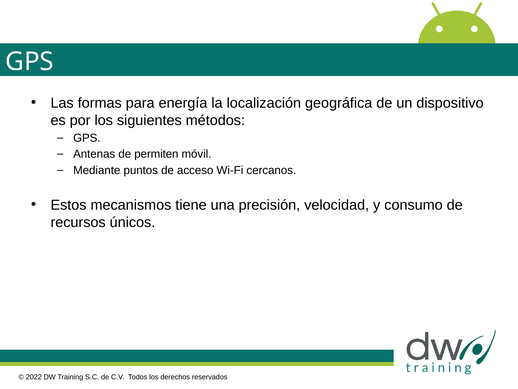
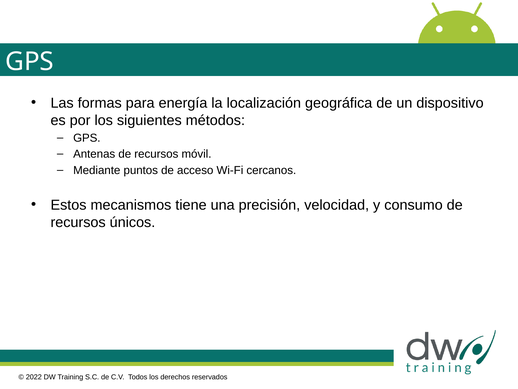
Antenas de permiten: permiten -> recursos (156, 154)
